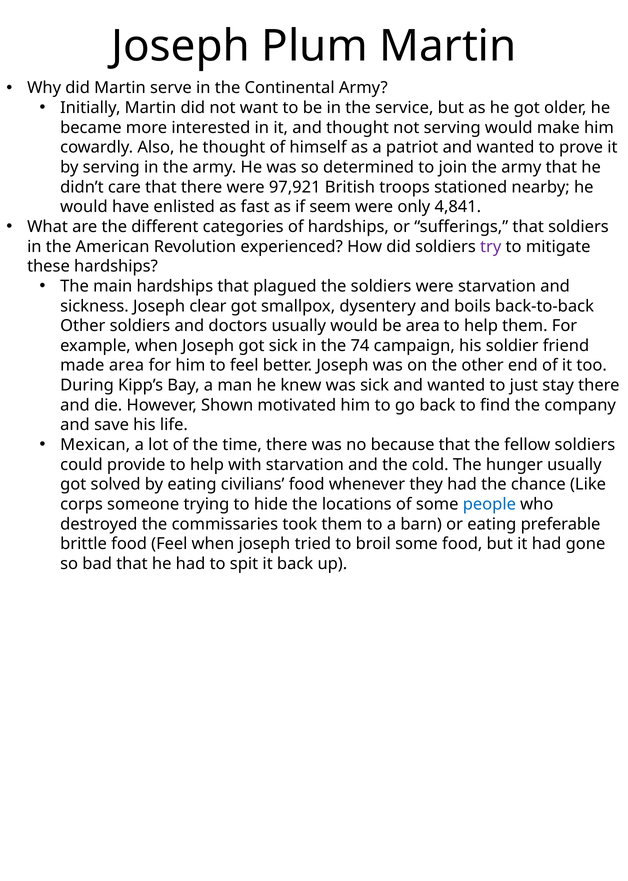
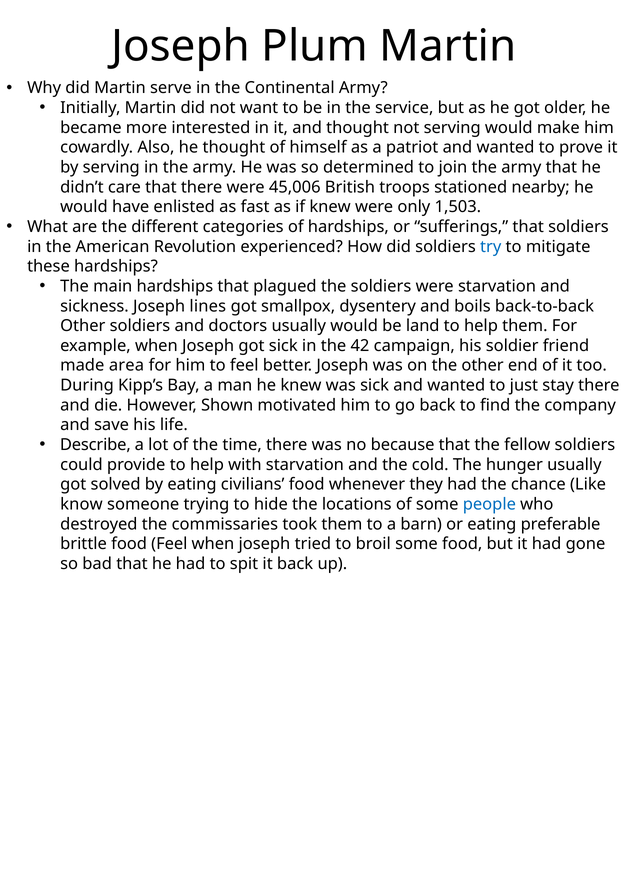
97,921: 97,921 -> 45,006 (295, 187)
if seem: seem -> knew (330, 207)
4,841: 4,841 -> 1,503 (458, 207)
try colour: purple -> blue (491, 247)
clear: clear -> lines (208, 306)
be area: area -> land (423, 326)
74: 74 -> 42 (360, 346)
Mexican: Mexican -> Describe (95, 445)
corps: corps -> know (81, 505)
